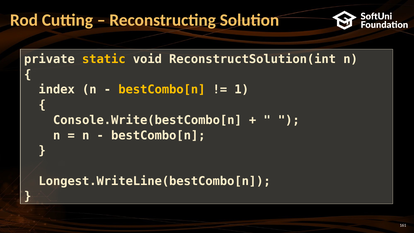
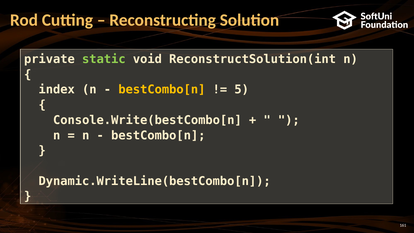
static colour: yellow -> light green (104, 59)
1: 1 -> 5 (242, 90)
Longest.WriteLine(bestCombo[n: Longest.WriteLine(bestCombo[n -> Dynamic.WriteLine(bestCombo[n (155, 181)
